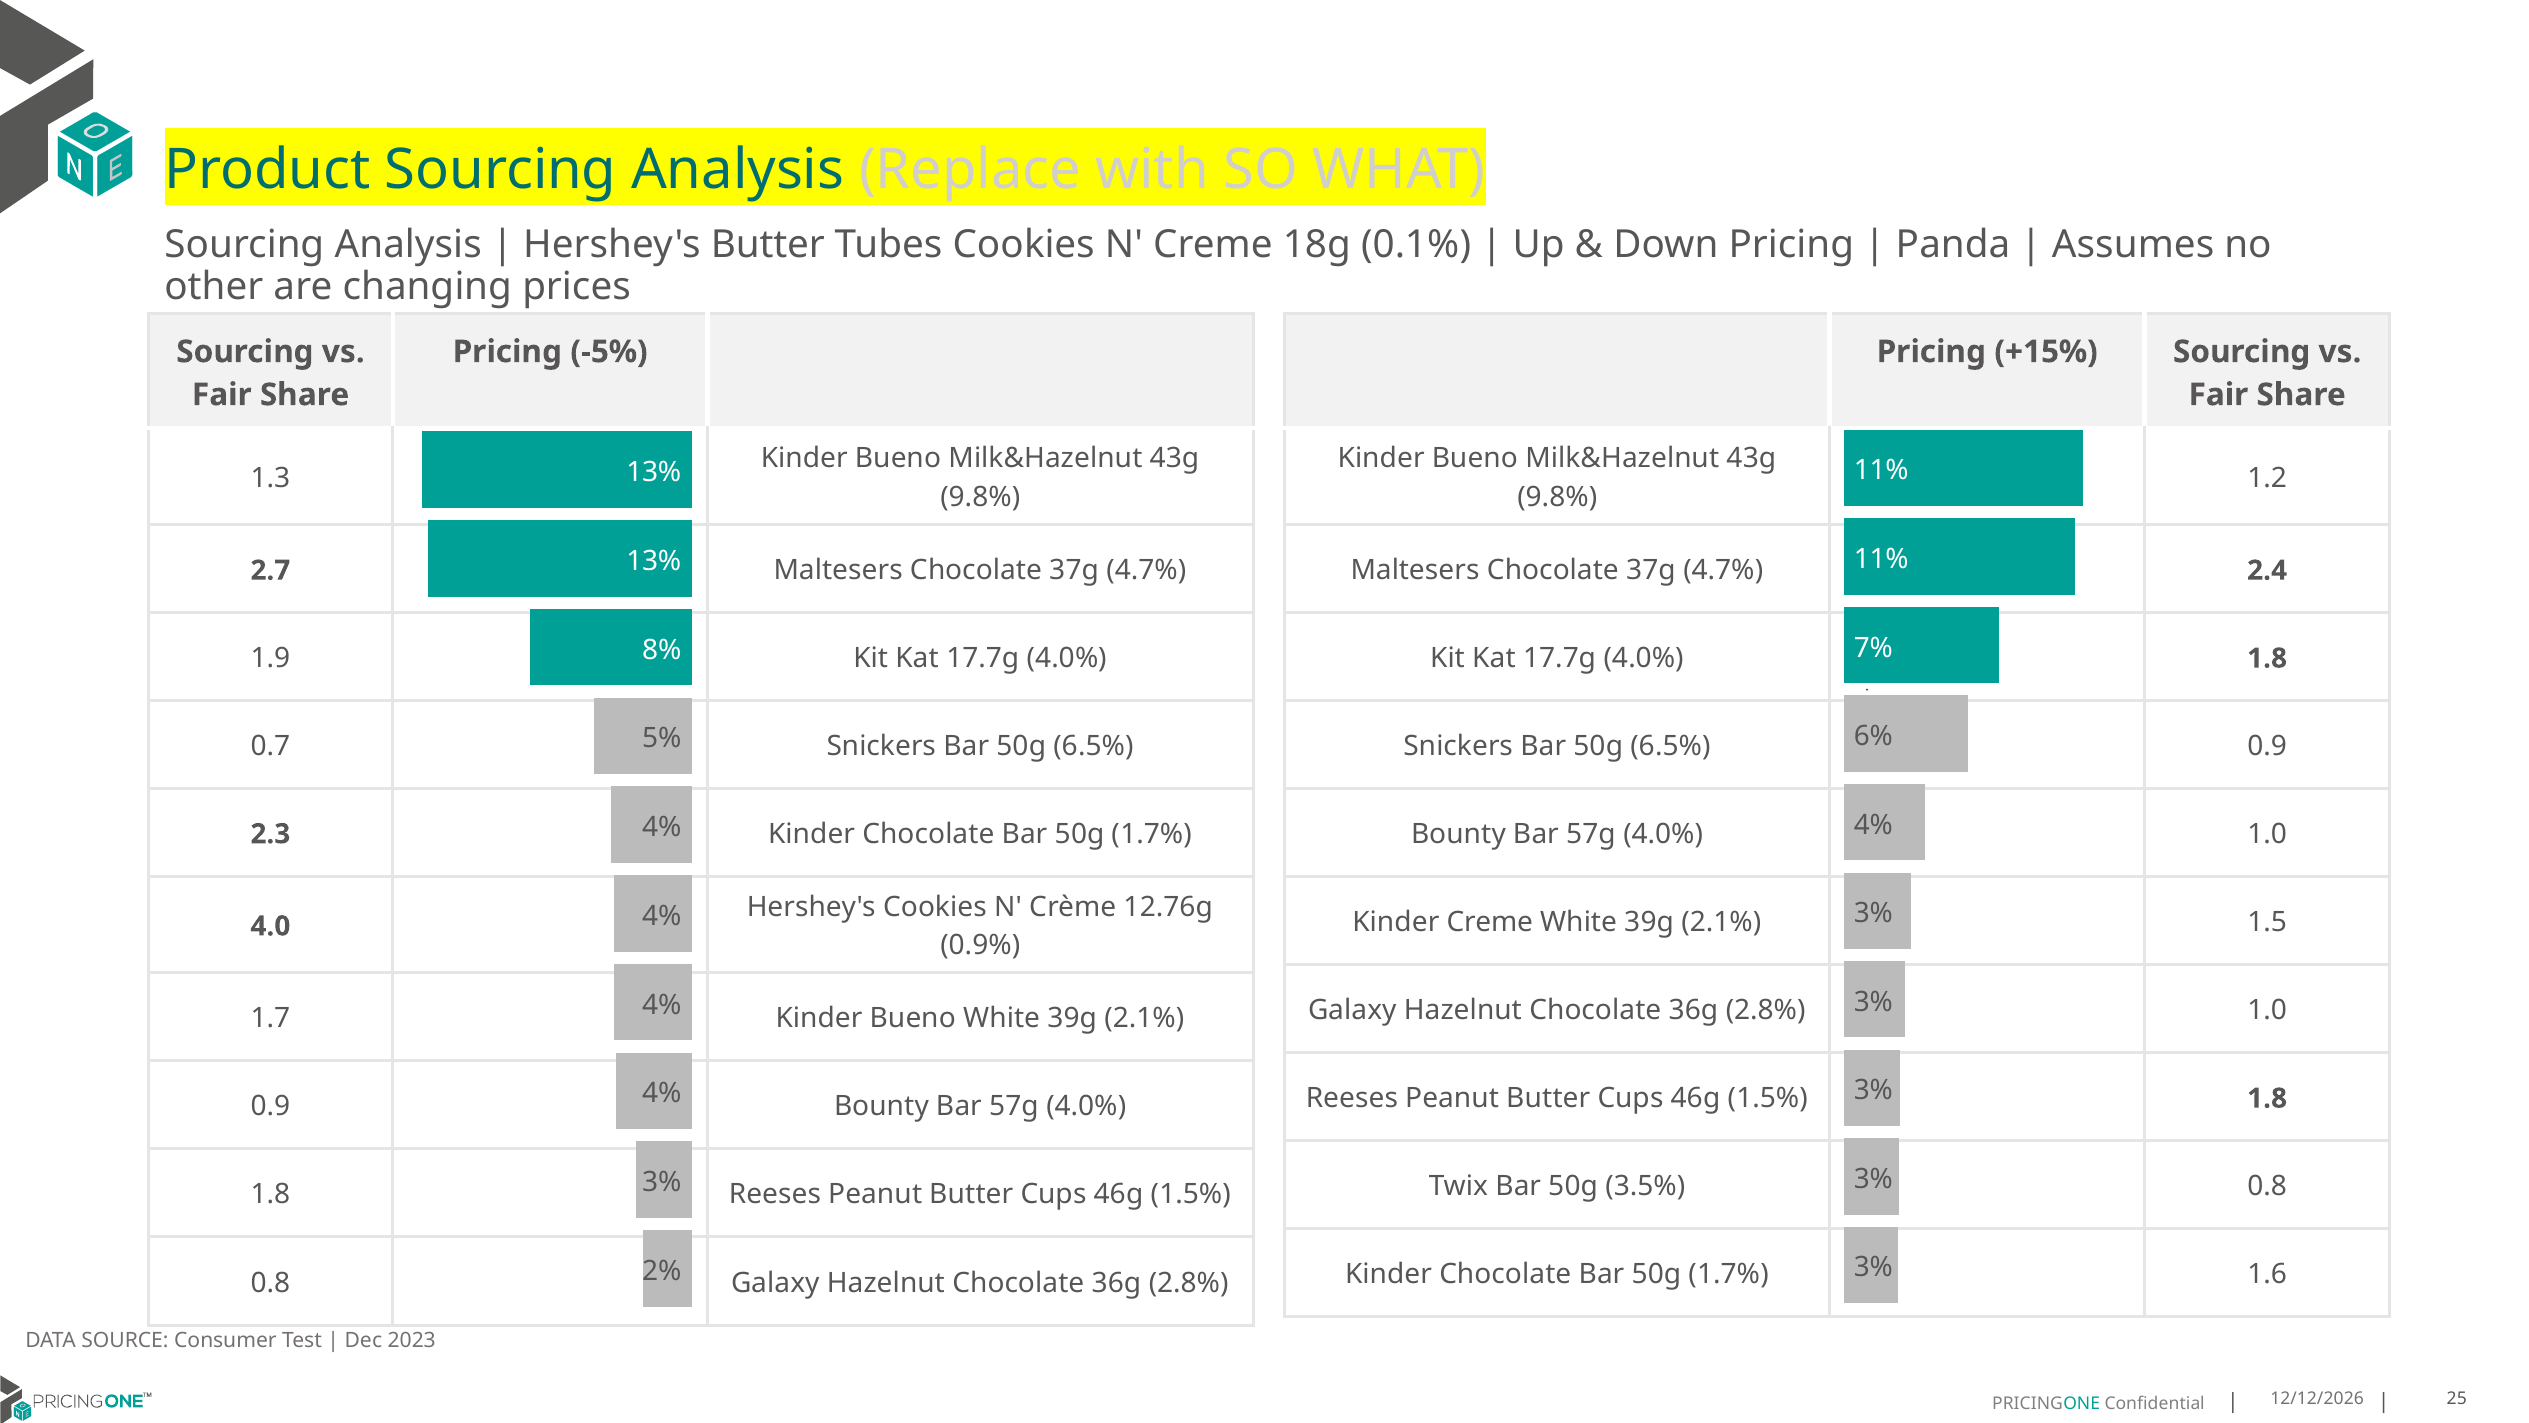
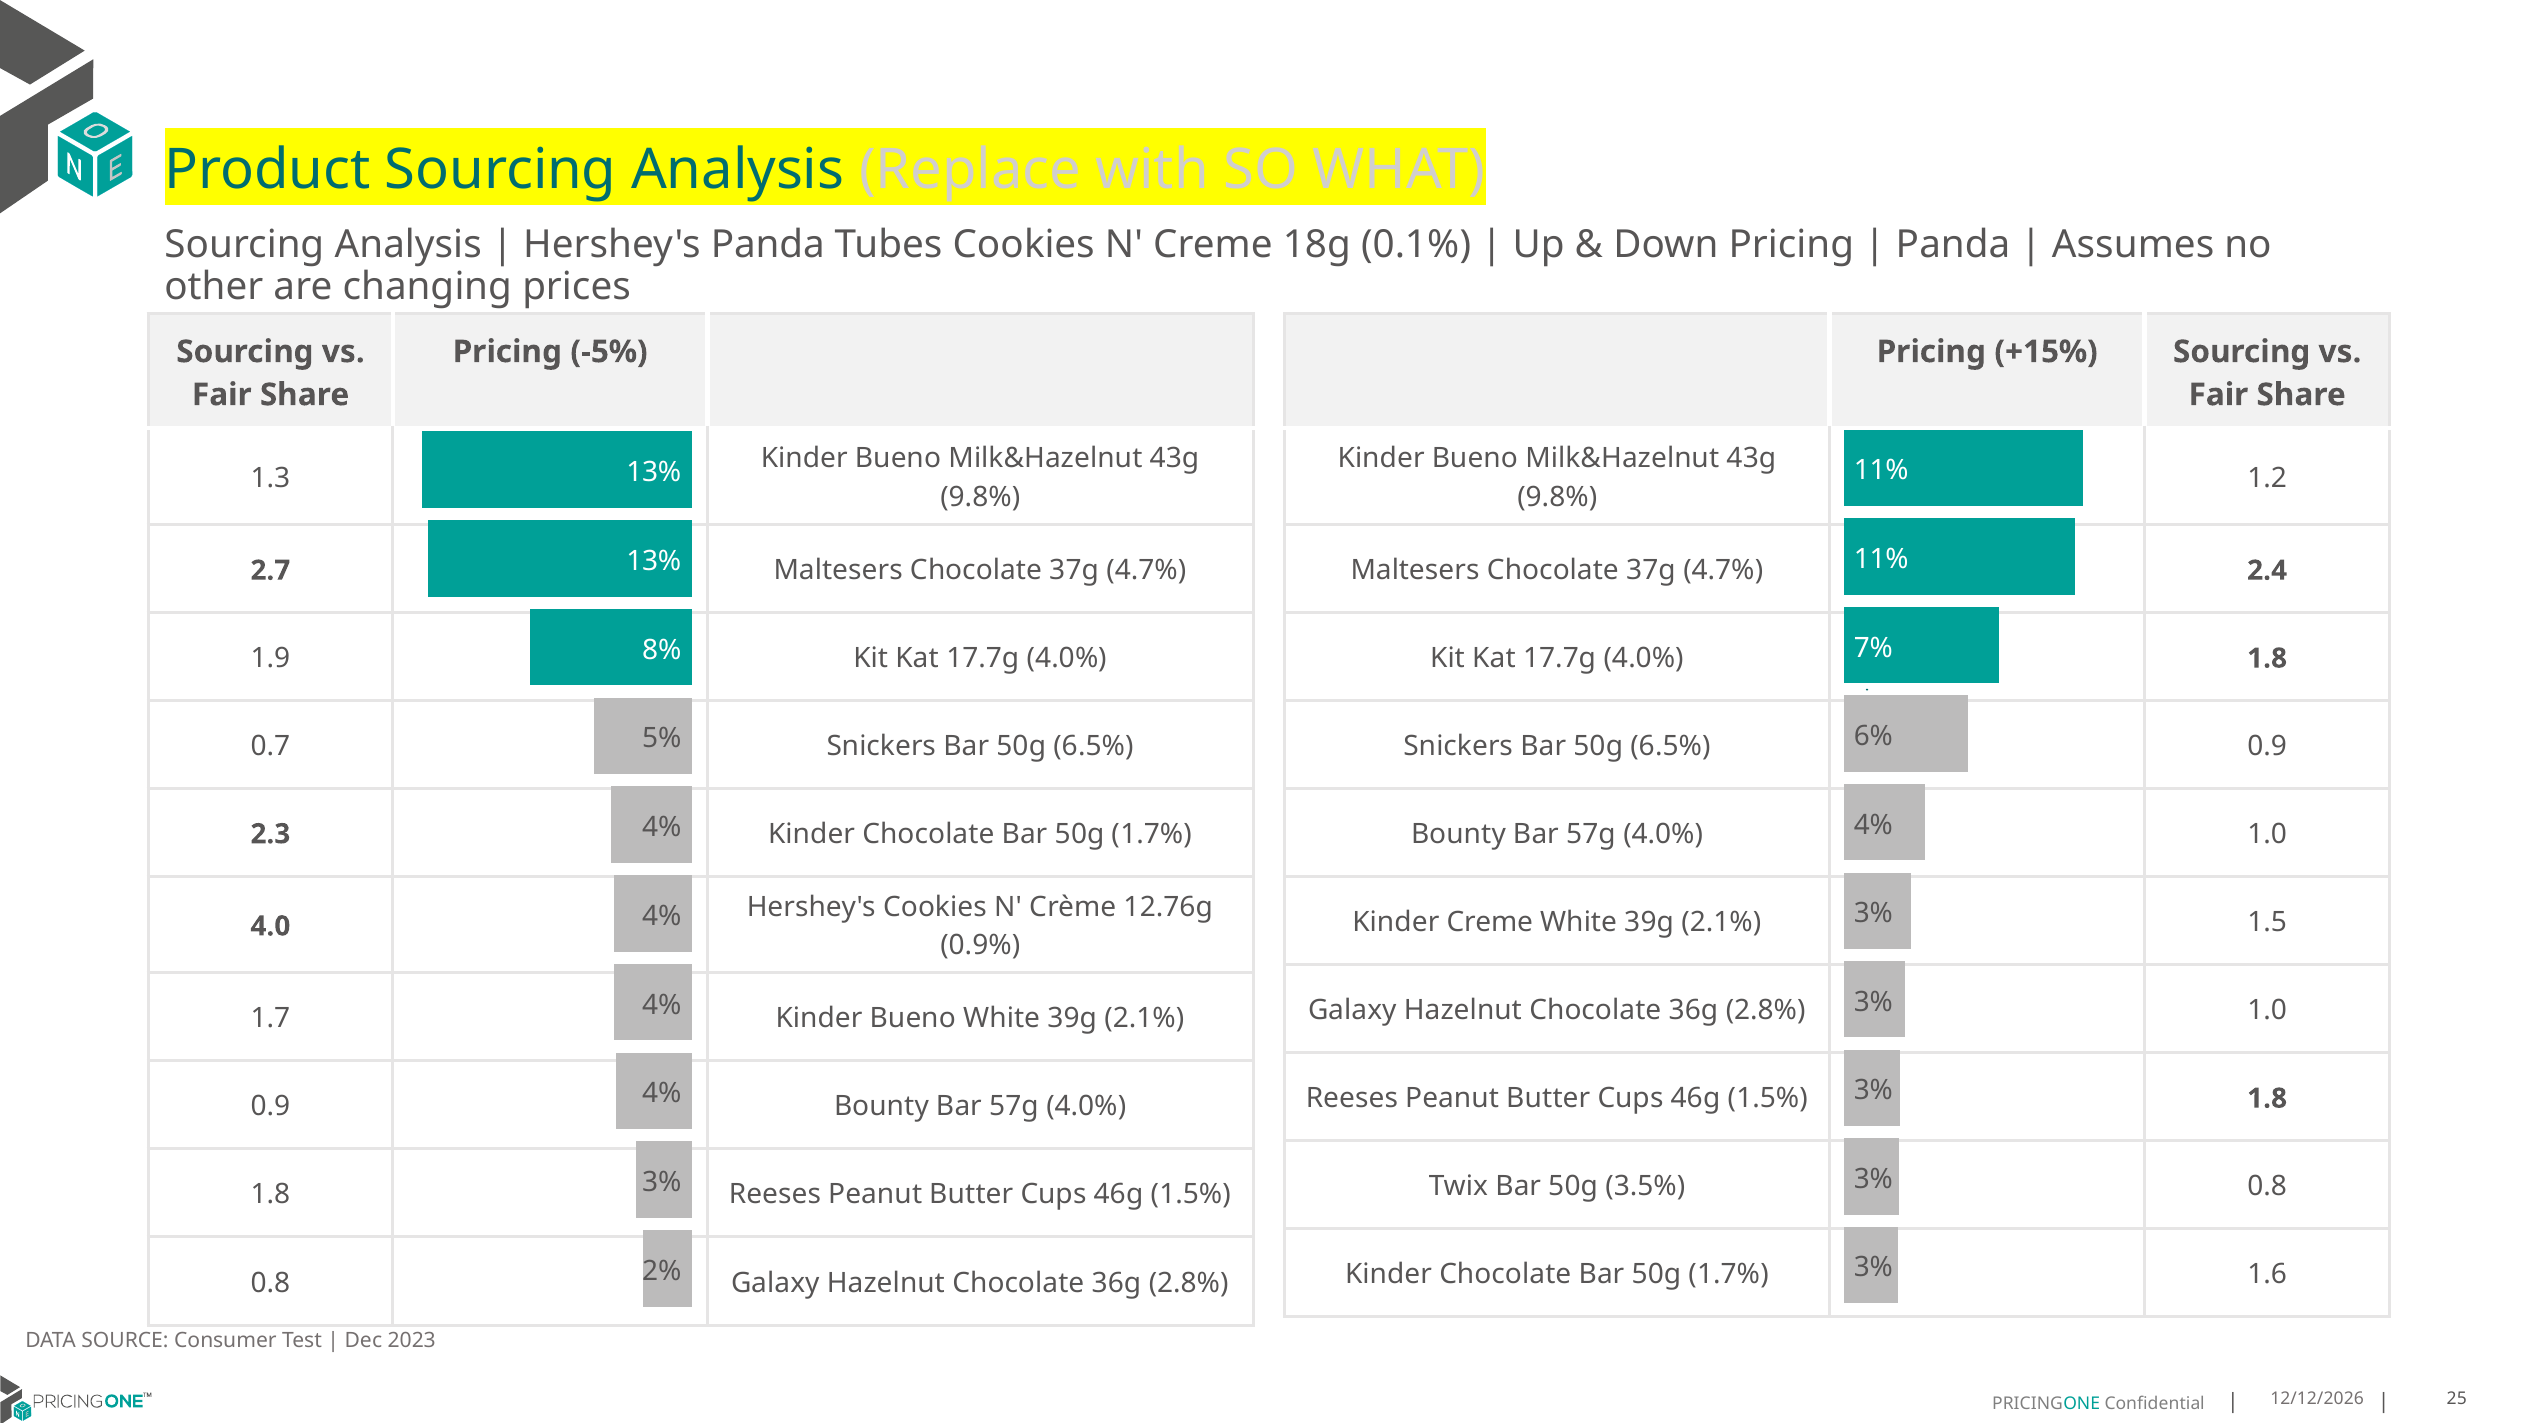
Hershey's Butter: Butter -> Panda (768, 245)
